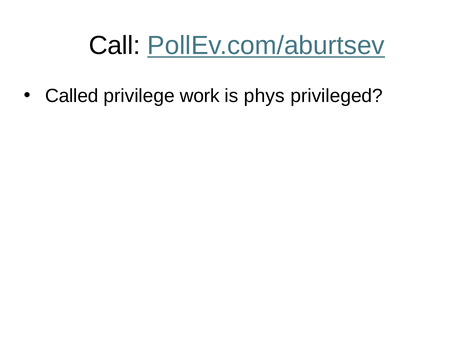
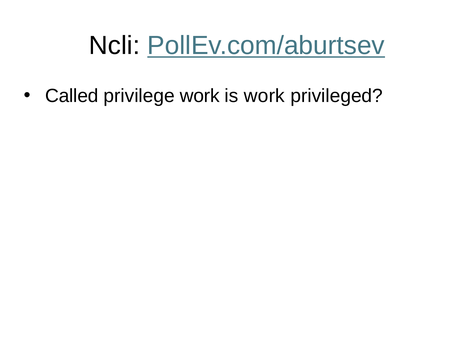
Call: Call -> Ncli (114, 46)
is phys: phys -> work (264, 96)
